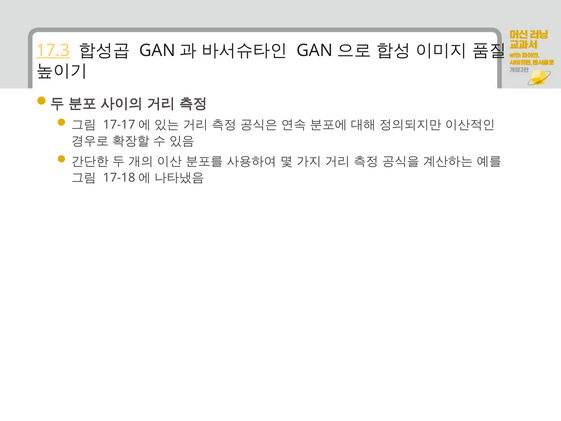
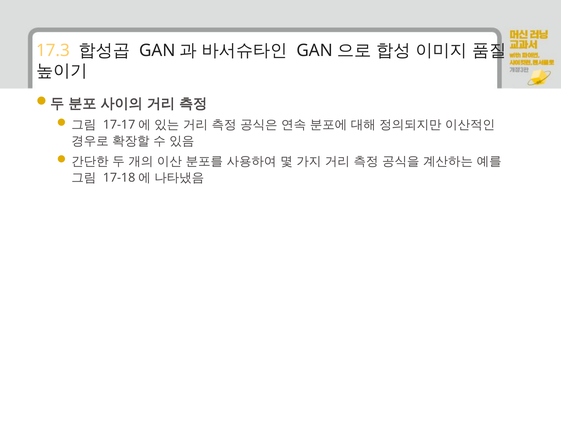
17.3 underline: present -> none (53, 50)
